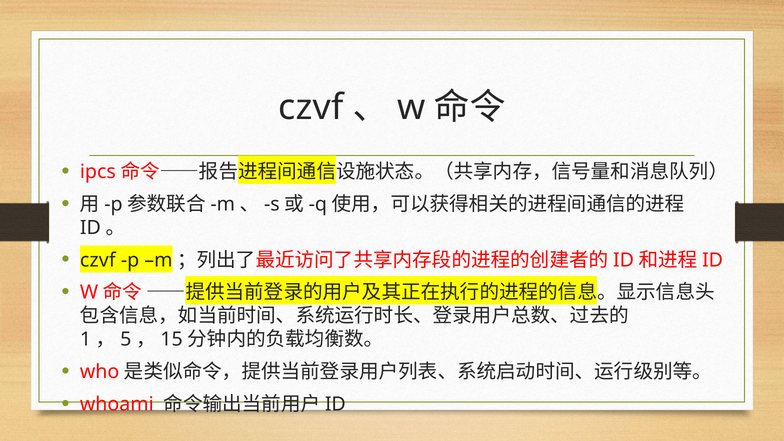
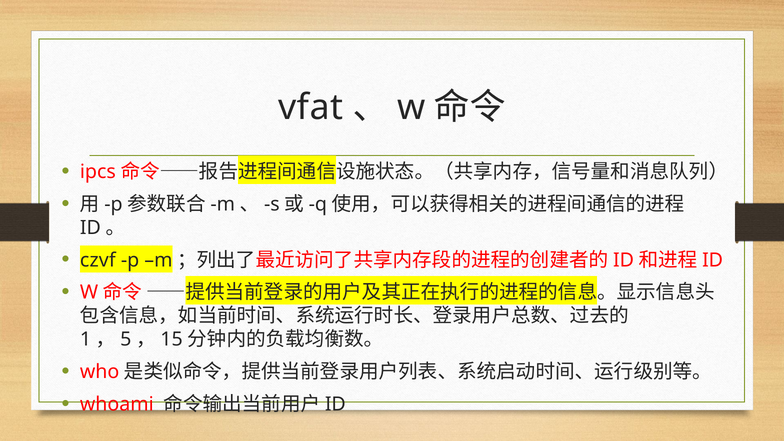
czvf: czvf -> vfat (311, 108)
